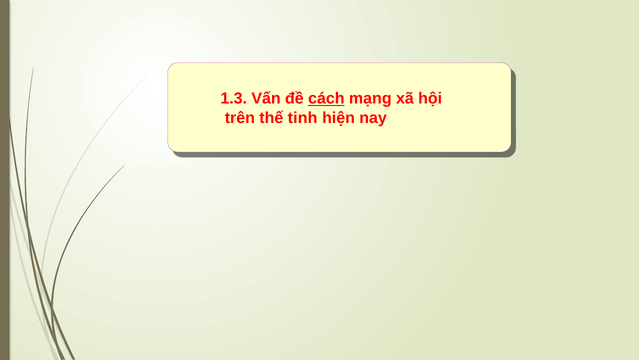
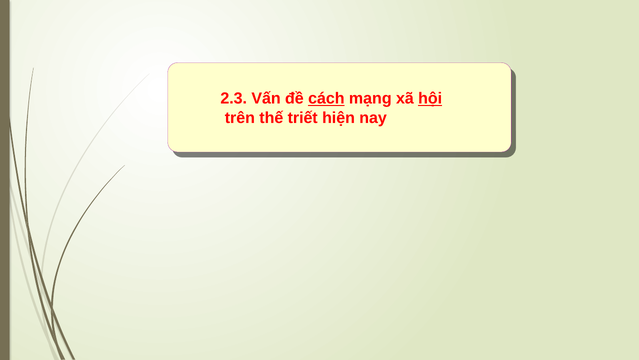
1.3: 1.3 -> 2.3 (234, 98)
hội underline: none -> present (430, 98)
tinh: tinh -> triết (303, 118)
